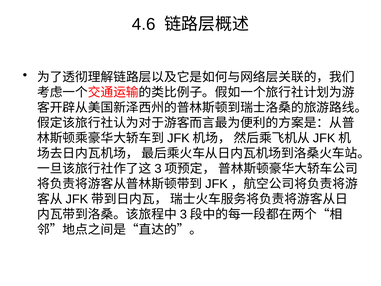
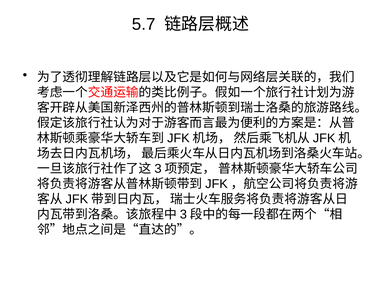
4.6: 4.6 -> 5.7 (144, 24)
